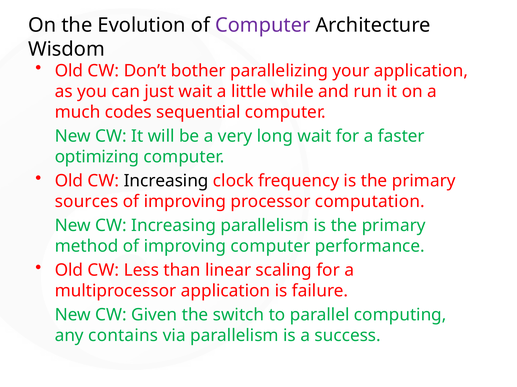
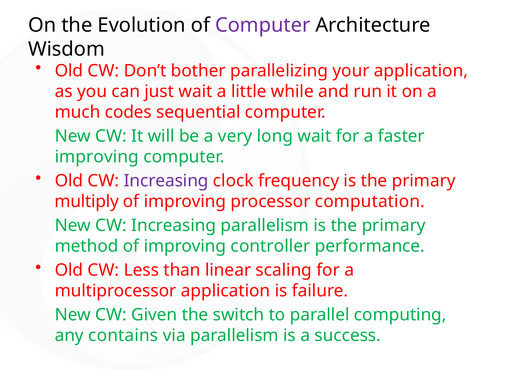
optimizing: optimizing -> improving (97, 157)
Increasing colour: black -> purple (166, 181)
sources: sources -> multiply (87, 202)
improving computer: computer -> controller (271, 247)
